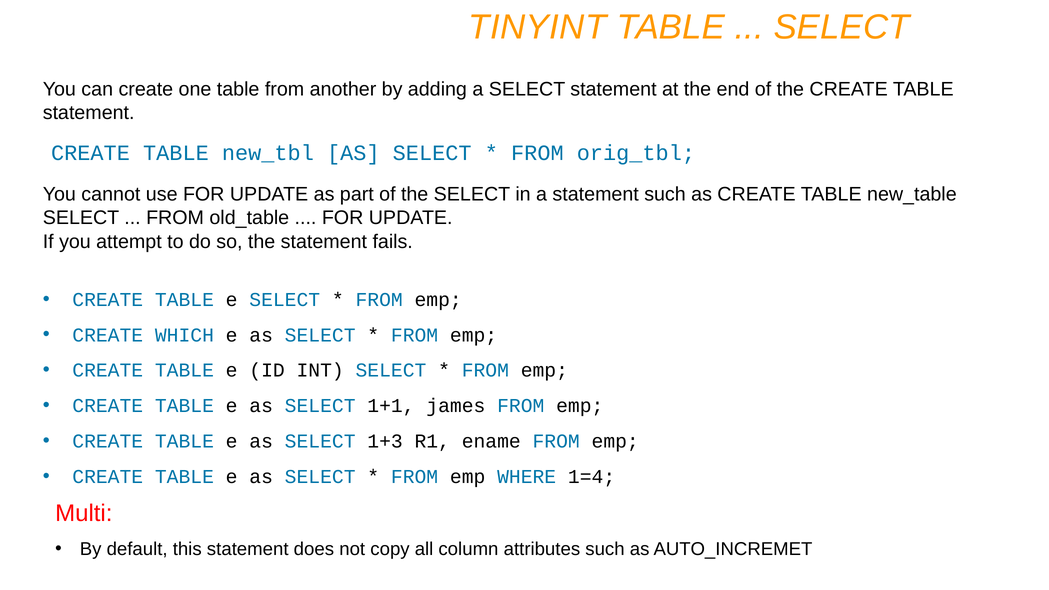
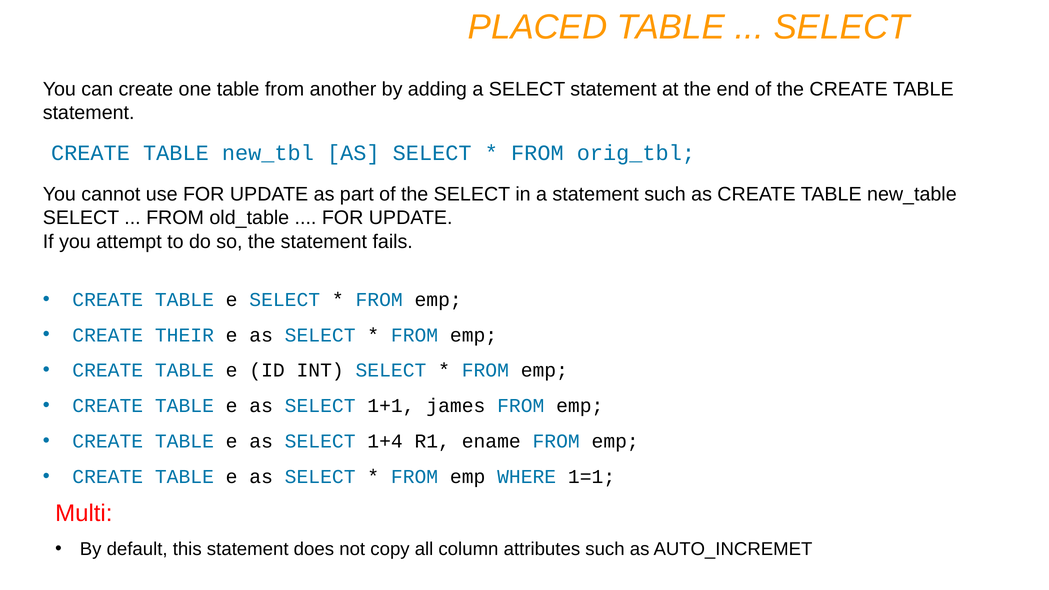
TINYINT: TINYINT -> PLACED (538, 27)
WHICH: WHICH -> THEIR (184, 335)
1+3: 1+3 -> 1+4 (385, 441)
1=4: 1=4 -> 1=1 (592, 477)
